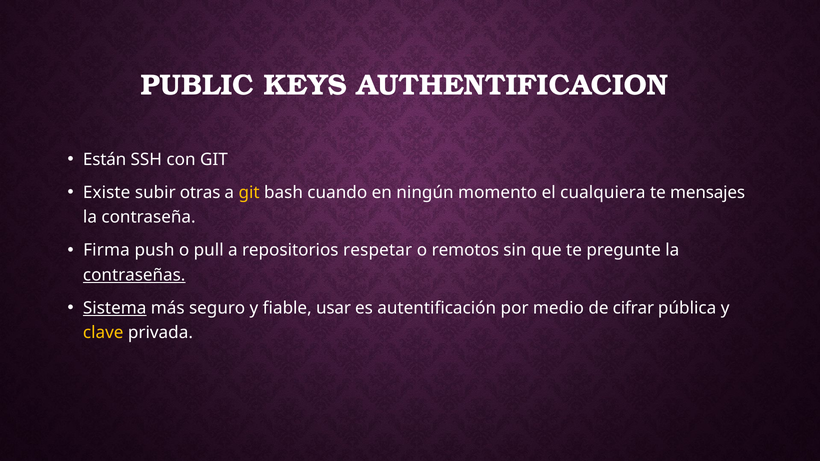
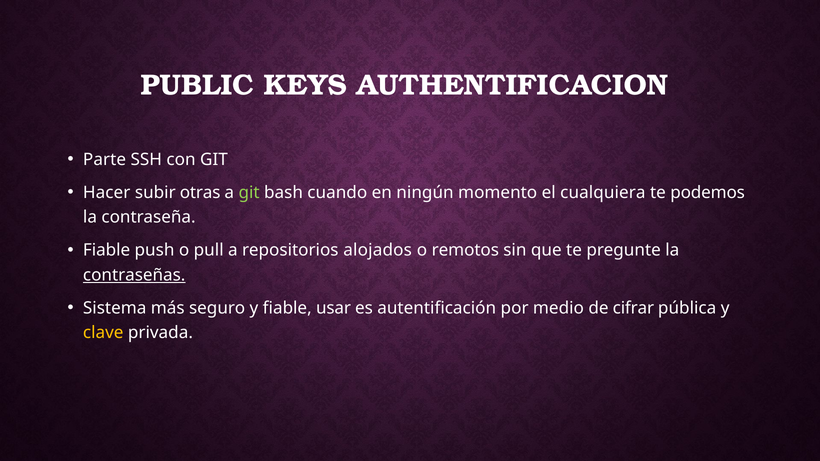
Están: Están -> Parte (105, 160)
Existe: Existe -> Hacer (107, 193)
git colour: yellow -> light green (249, 193)
mensajes: mensajes -> podemos (708, 193)
Firma: Firma -> Fiable (107, 250)
respetar: respetar -> alojados (378, 250)
Sistema underline: present -> none (115, 308)
